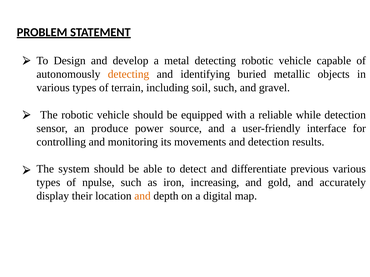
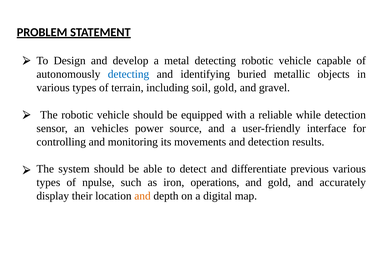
detecting colour: orange -> blue (129, 74)
soil such: such -> gold (225, 88)
produce: produce -> vehicles (110, 129)
increasing: increasing -> operations (215, 183)
